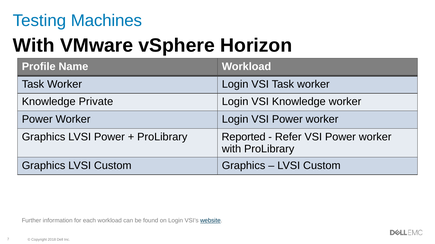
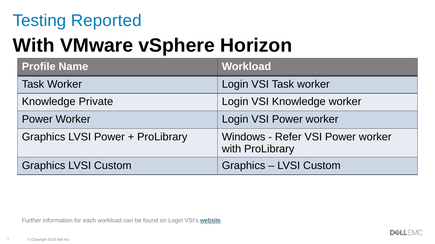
Machines: Machines -> Reported (106, 21)
Reported: Reported -> Windows (244, 137)
